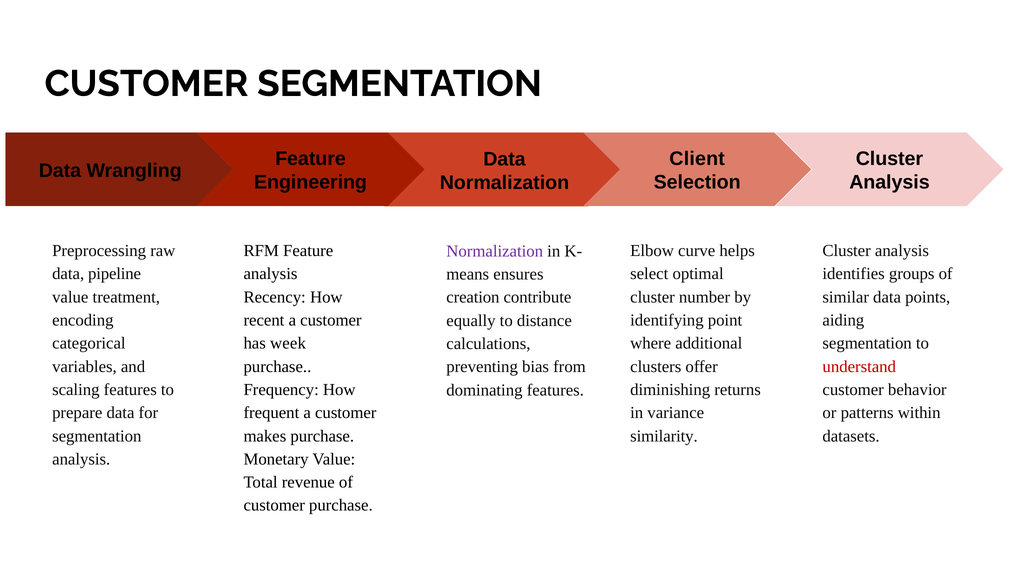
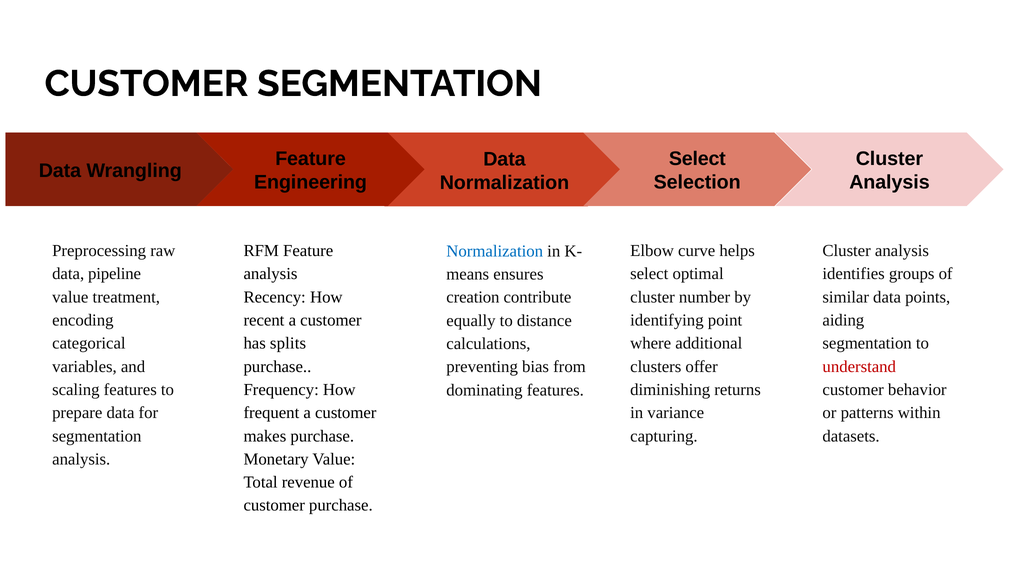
Client: Client -> Select (697, 159)
Normalization colour: purple -> blue (495, 251)
week: week -> splits (288, 344)
similarity: similarity -> capturing (664, 436)
